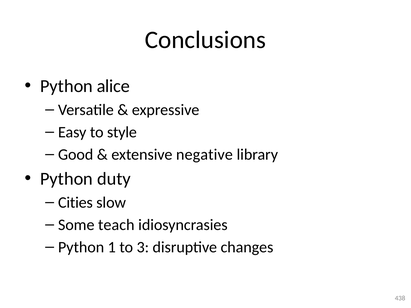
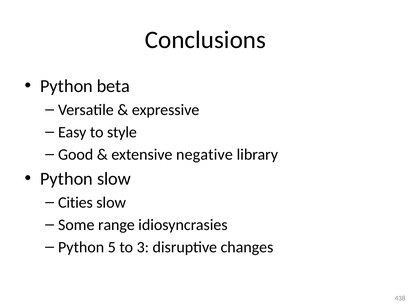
alice: alice -> beta (113, 86)
Python duty: duty -> slow (114, 179)
teach: teach -> range (116, 225)
1: 1 -> 5 (112, 247)
